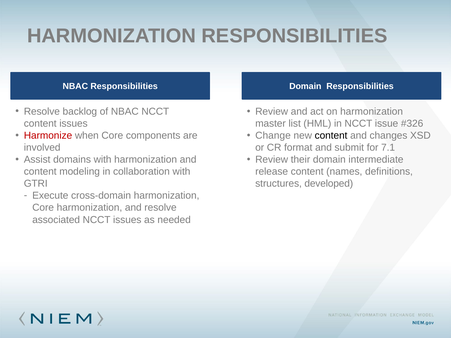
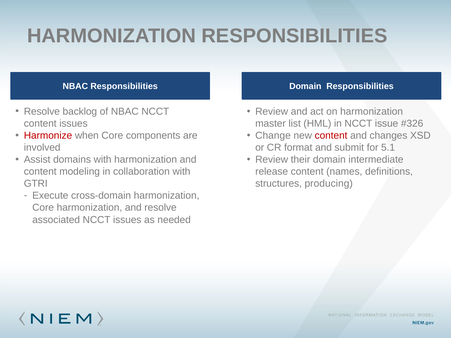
content colour: black -> red (331, 136)
7.1: 7.1 -> 5.1 (388, 148)
developed: developed -> producing (329, 184)
